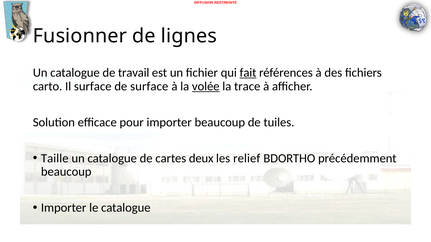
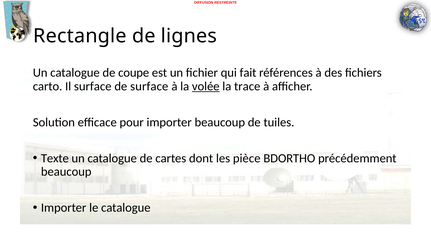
Fusionner: Fusionner -> Rectangle (80, 36)
travail: travail -> coupe (134, 73)
fait underline: present -> none (248, 73)
Taille: Taille -> Texte (55, 159)
deux: deux -> dont (201, 159)
relief: relief -> pièce (247, 159)
